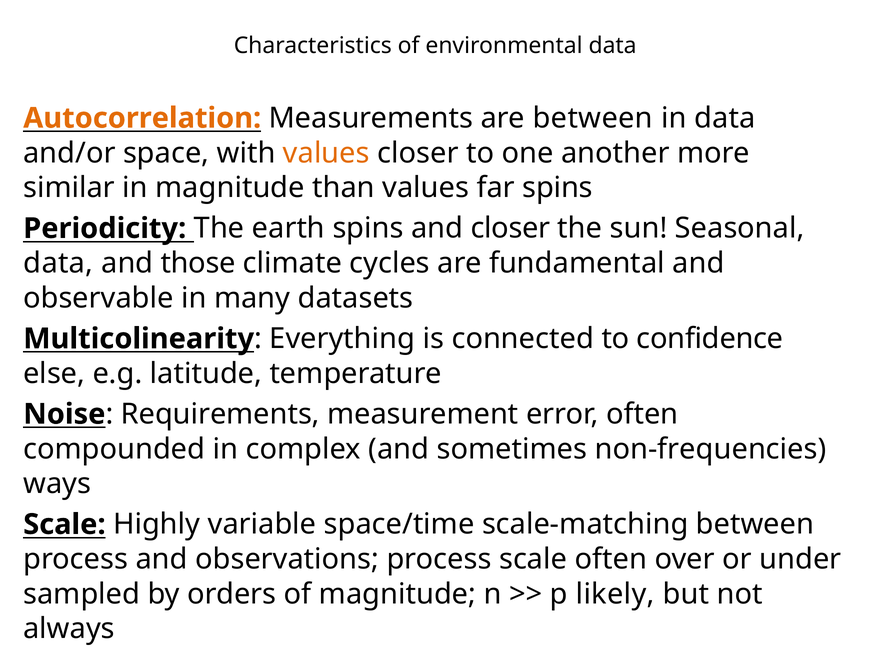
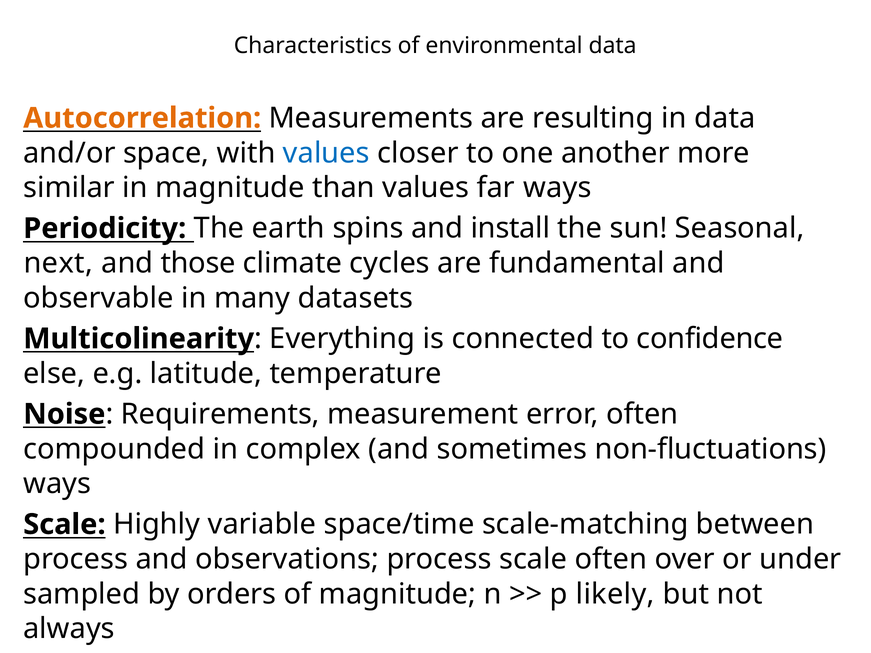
are between: between -> resulting (593, 118)
values colour: orange -> blue (326, 153)
far spins: spins -> ways (557, 188)
and closer: closer -> install (510, 228)
data: data -> next (58, 263)
non-frequencies: non-frequencies -> non-fluctuations (711, 449)
